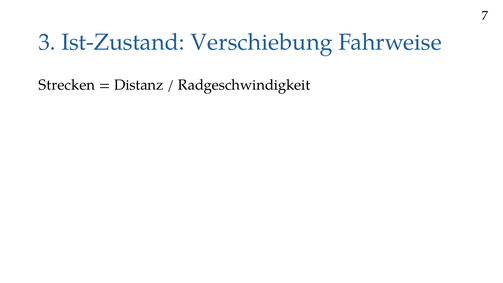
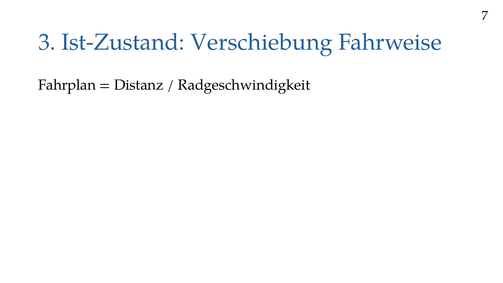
Strecken: Strecken -> Fahrplan (67, 85)
